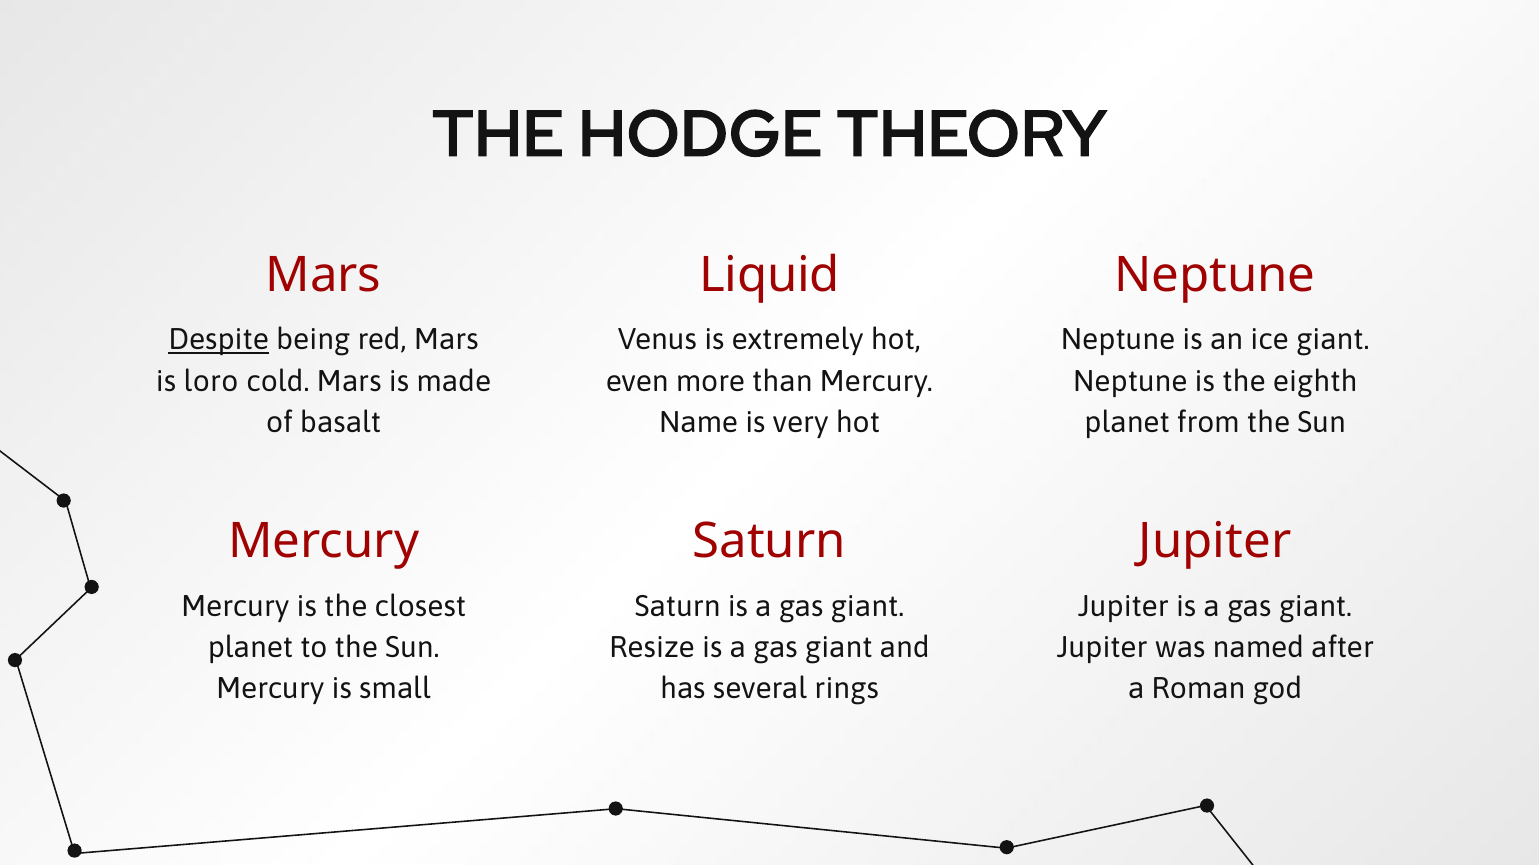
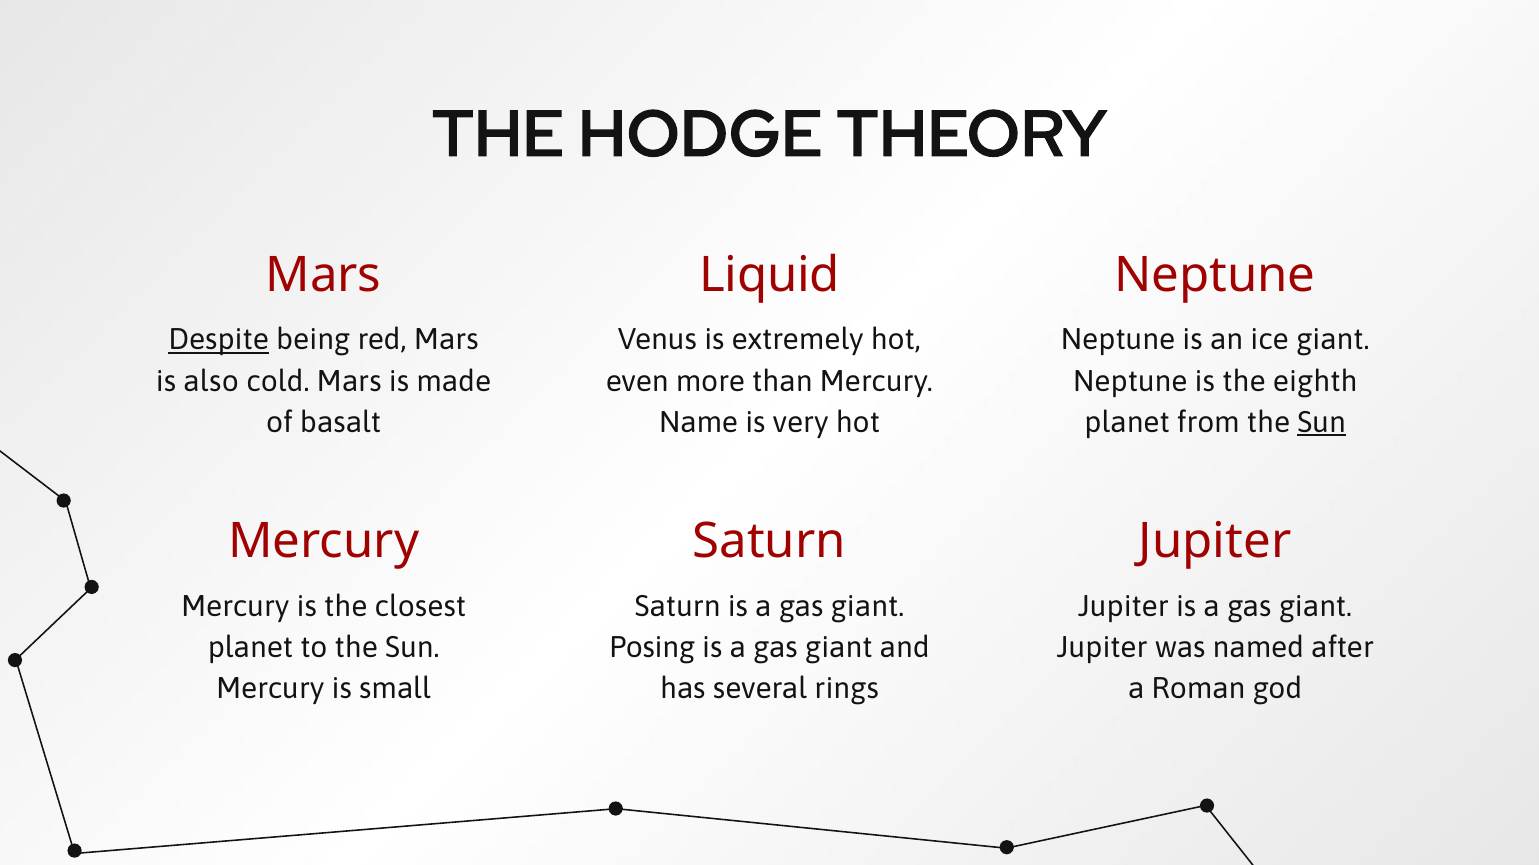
loro: loro -> also (211, 382)
Sun underline: none -> present (1322, 423)
Resize: Resize -> Posing (652, 648)
